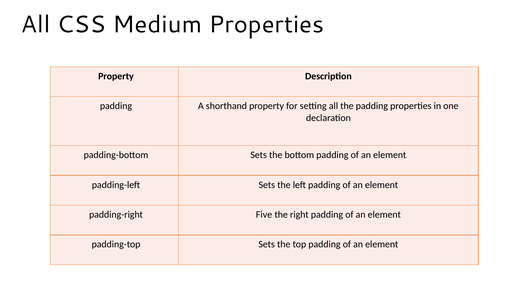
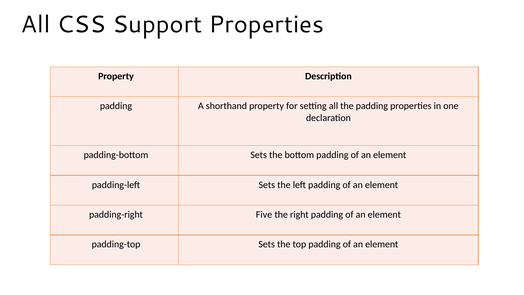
Medium: Medium -> Support (157, 25)
